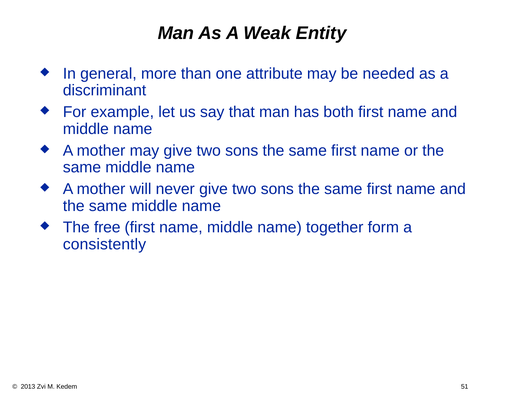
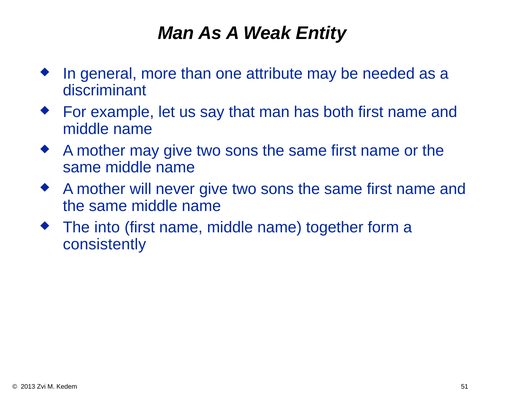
free: free -> into (107, 227)
